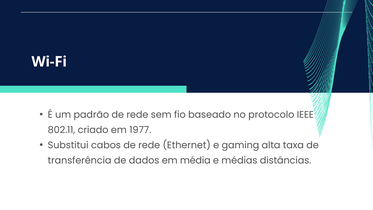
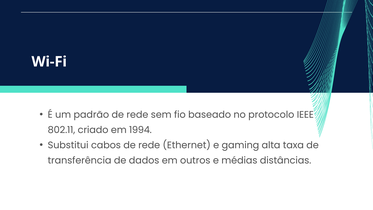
1977: 1977 -> 1994 (140, 130)
média: média -> outros (195, 160)
